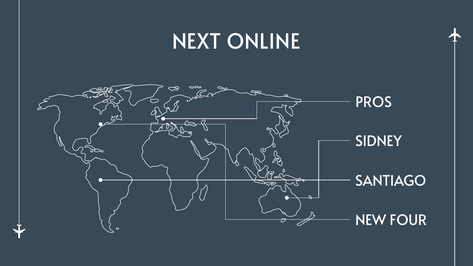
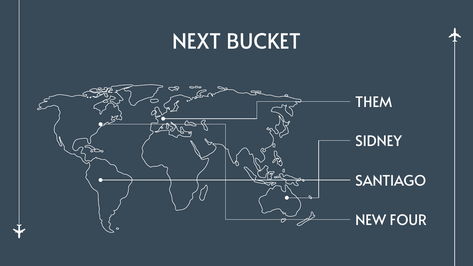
ONLINE: ONLINE -> BUCKET (264, 42)
PROS: PROS -> THEM (374, 102)
